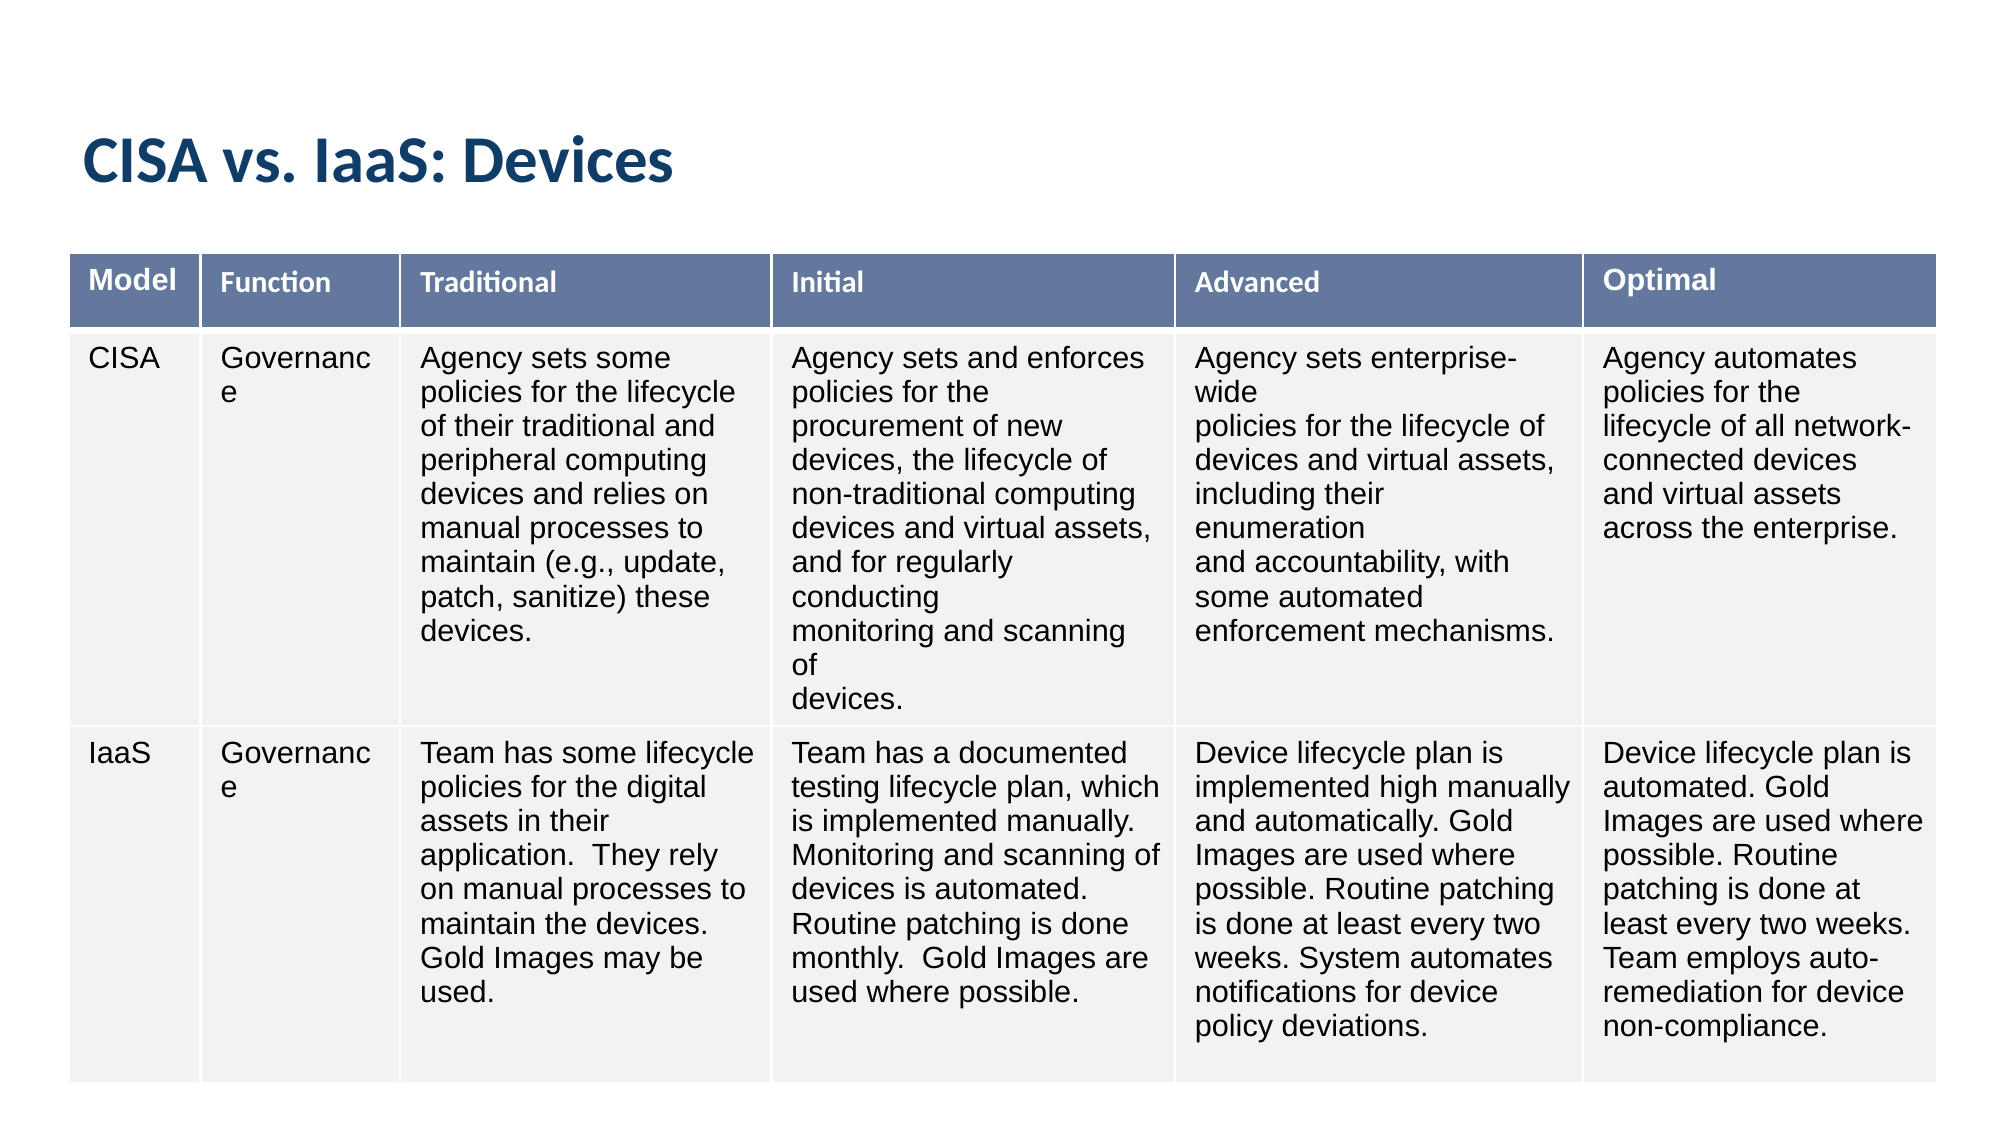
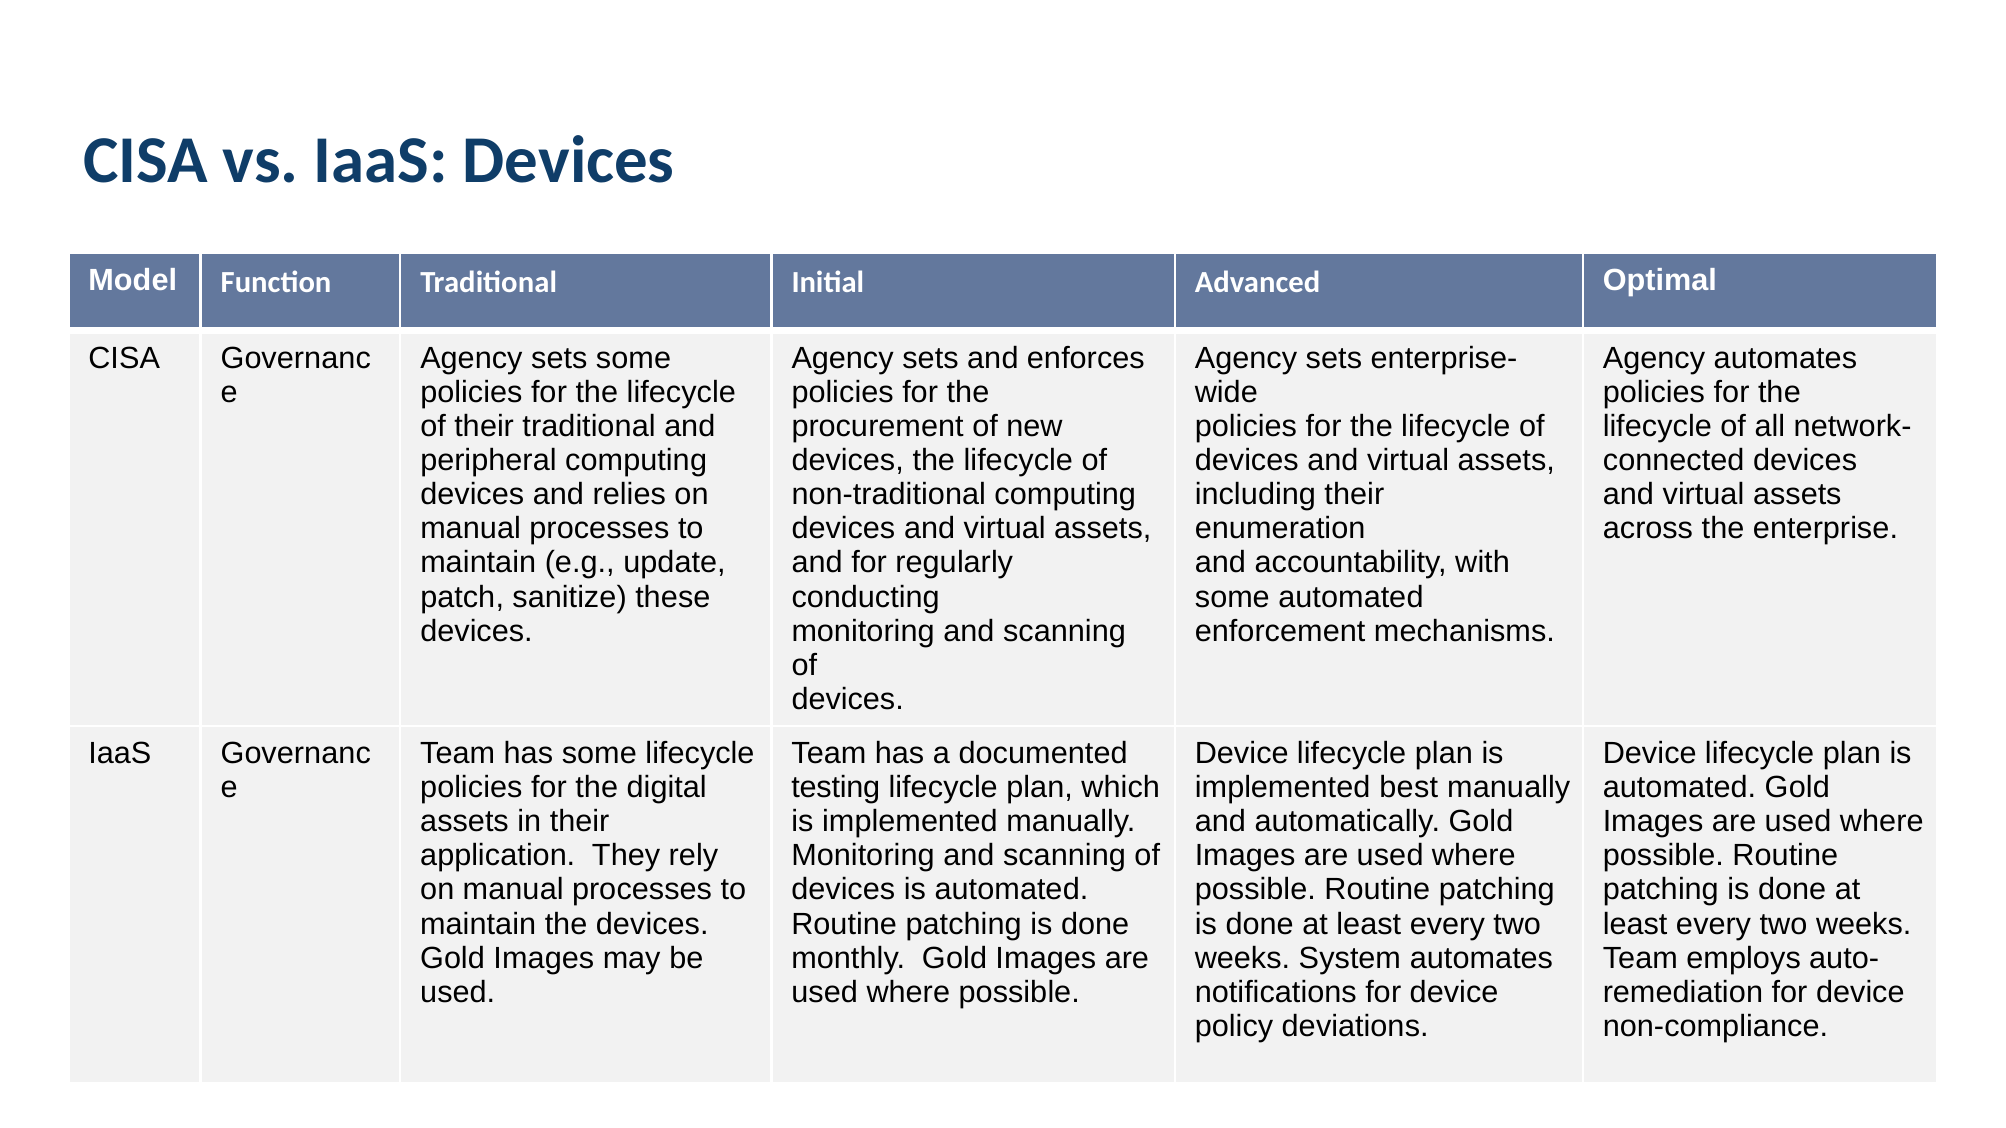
high: high -> best (1409, 788)
